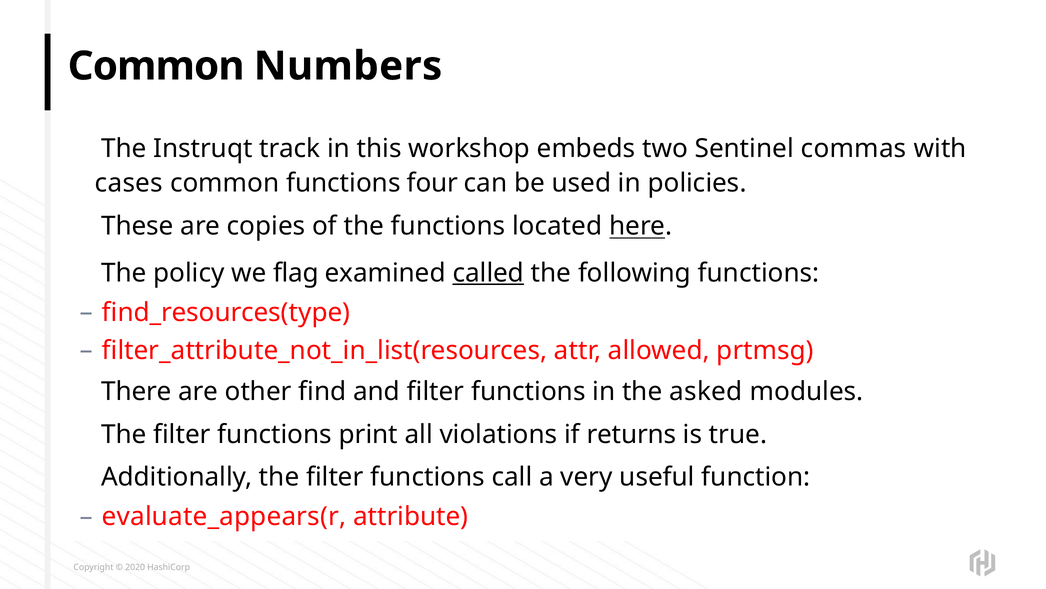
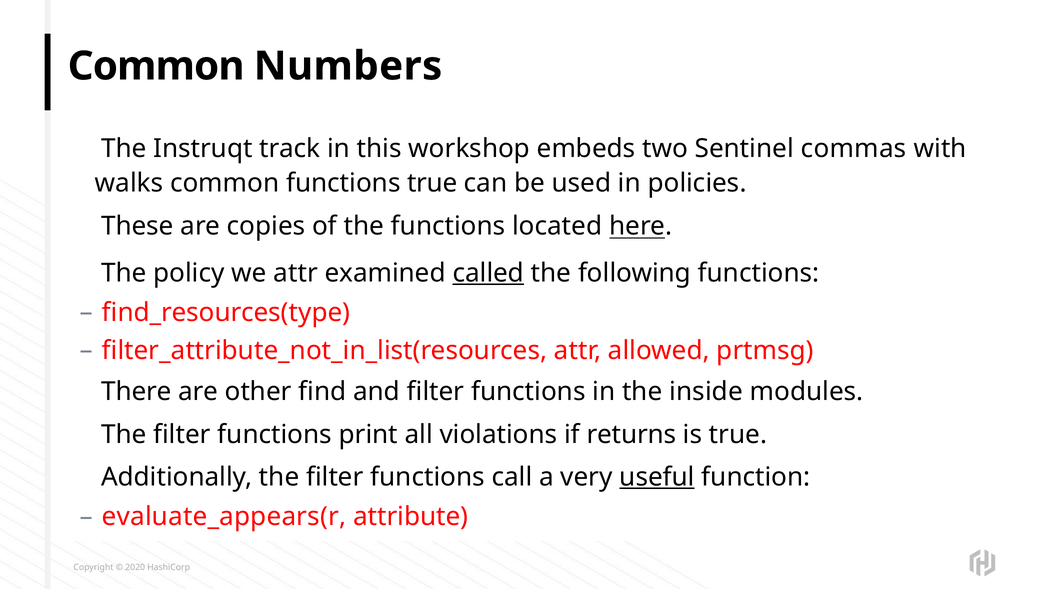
cases: cases -> walks (129, 183)
functions four: four -> true (432, 183)
we flag: flag -> attr (296, 273)
asked: asked -> inside (706, 391)
useful underline: none -> present (657, 477)
